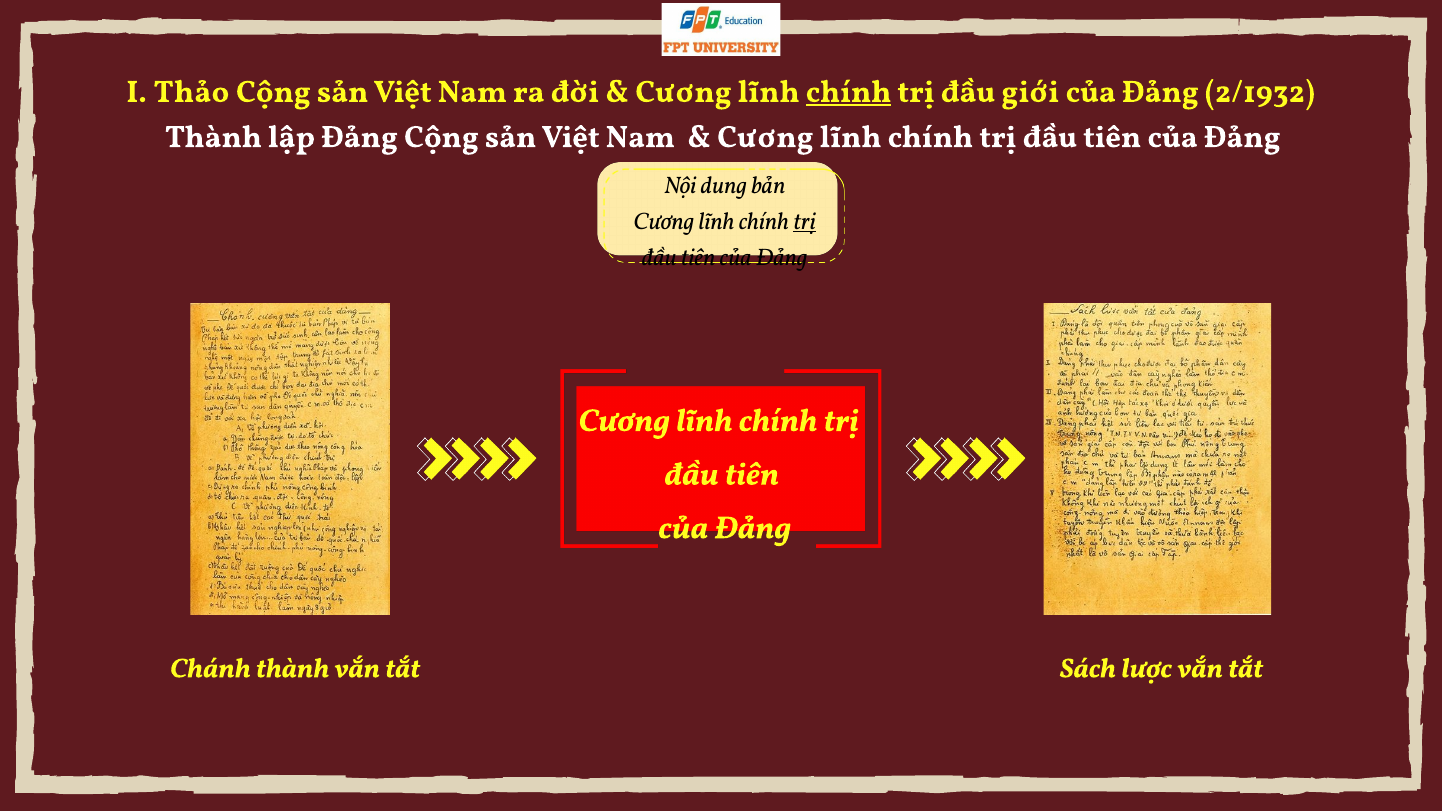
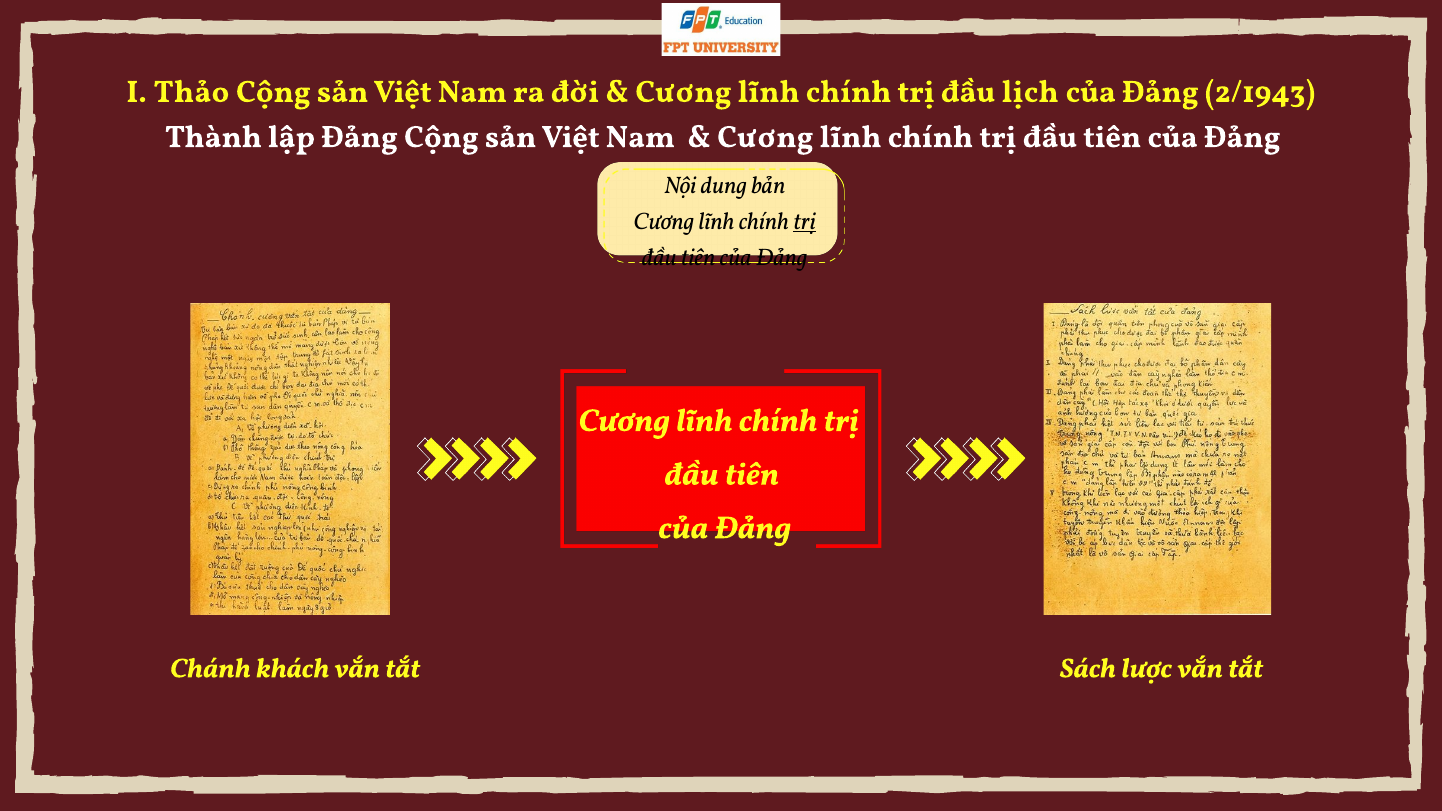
chính underline: present -> none (849, 92)
giới: giới -> lịch (1030, 92)
2/1932: 2/1932 -> 2/1943 (1260, 92)
Chánh thành: thành -> khách (293, 668)
